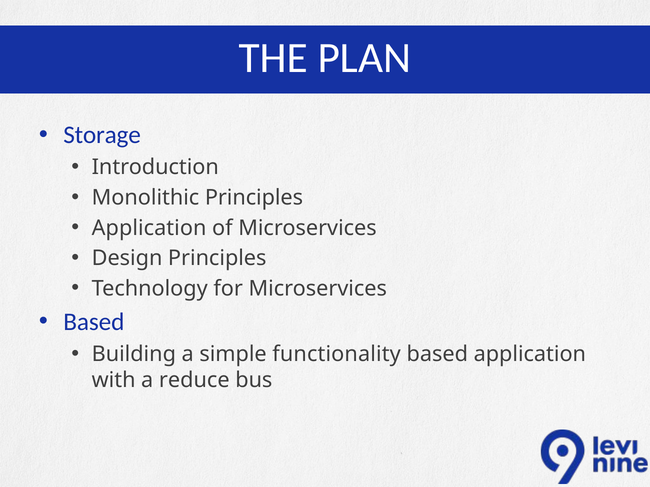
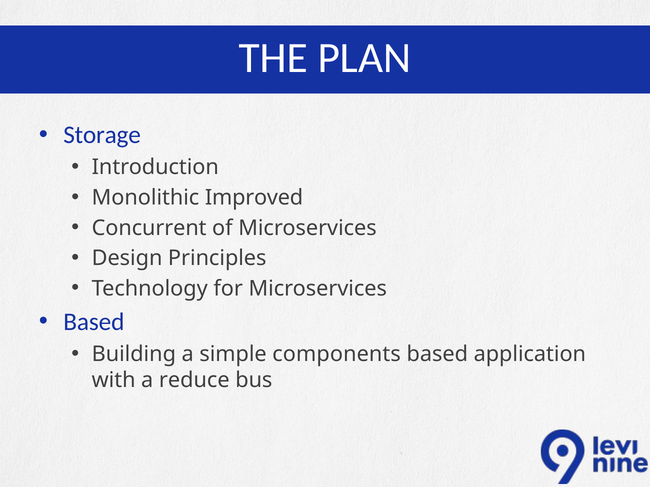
Monolithic Principles: Principles -> Improved (254, 198)
Application: Application -> Concurrent (149, 228)
functionality: functionality -> components (337, 354)
